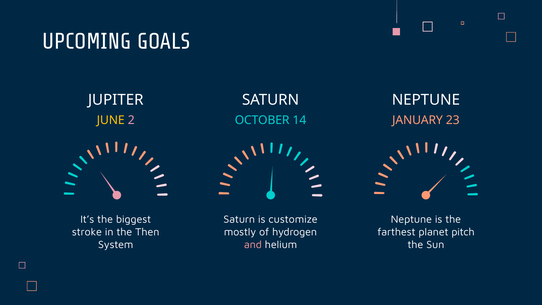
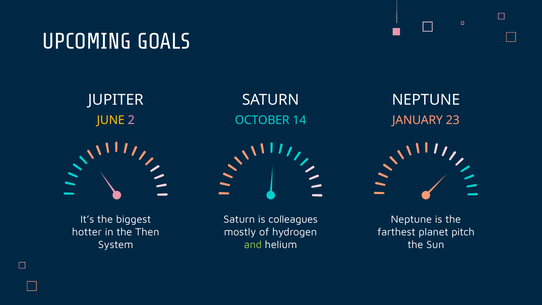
customize: customize -> colleagues (293, 219)
stroke: stroke -> hotter (87, 232)
and colour: pink -> light green (253, 245)
